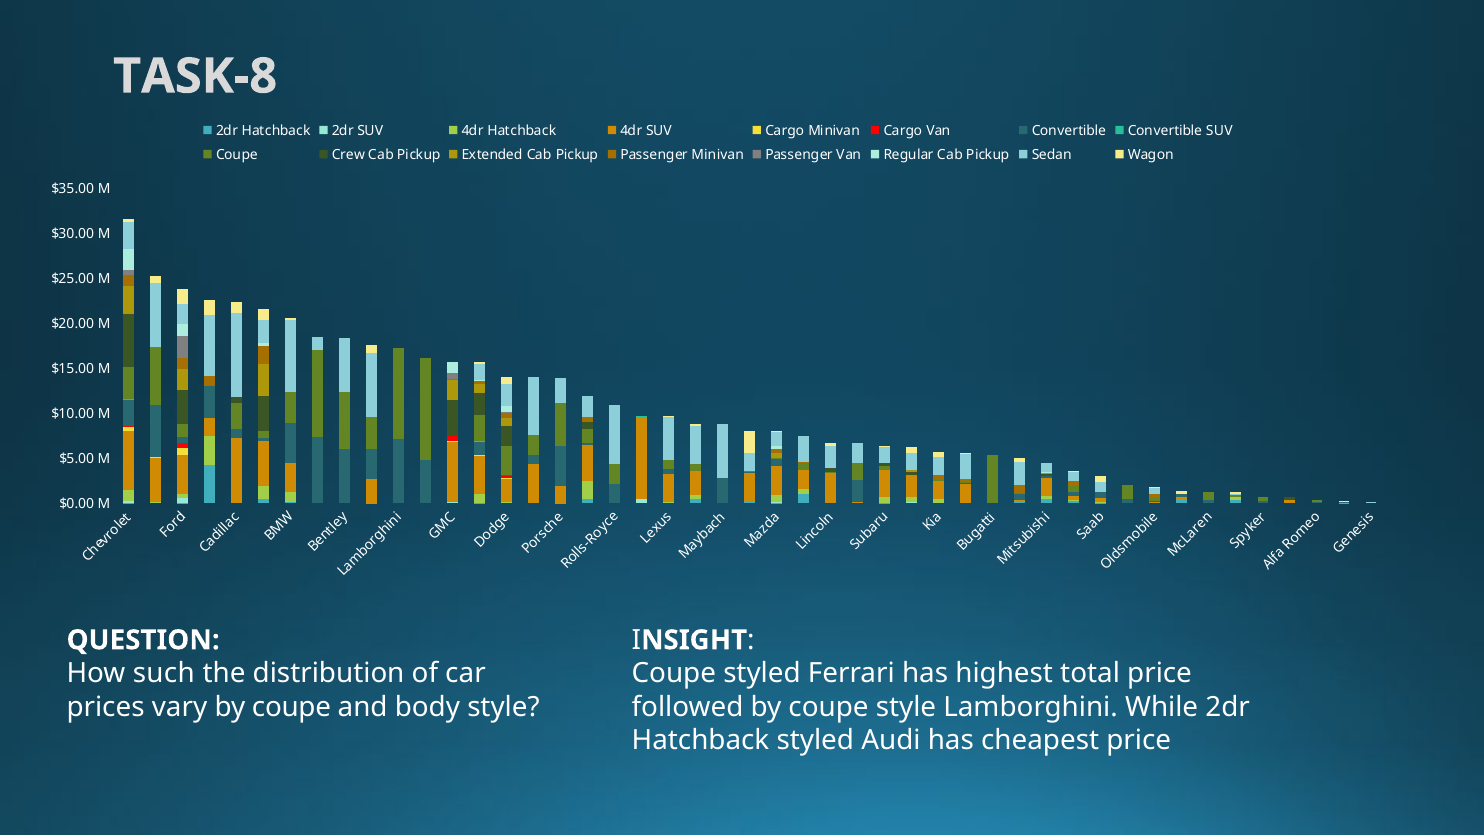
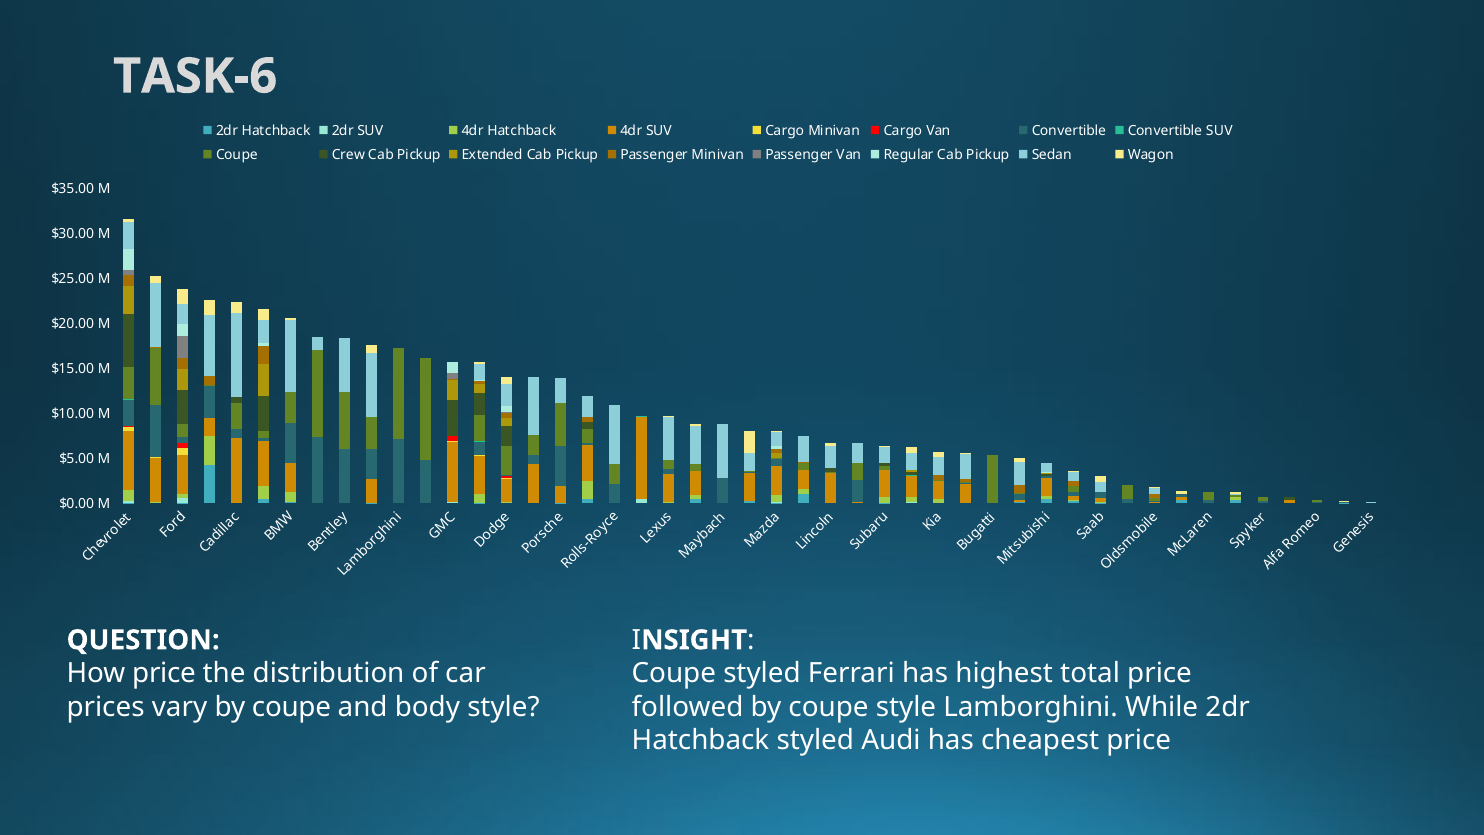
TASK-8: TASK-8 -> TASK-6 (195, 76)
How such: such -> price (164, 673)
